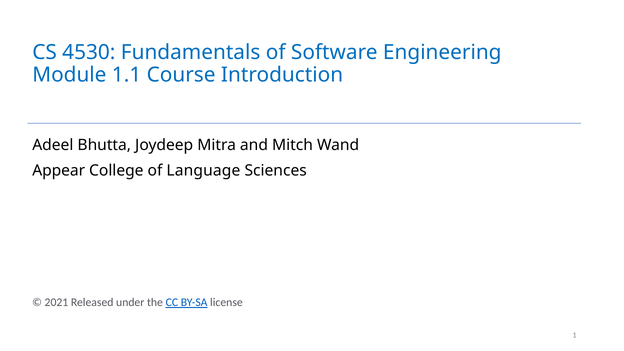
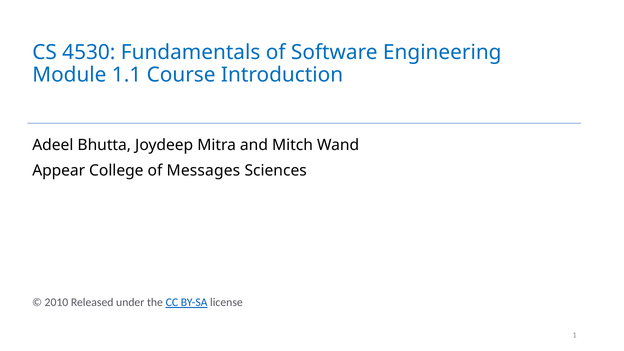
Language: Language -> Messages (203, 171)
2021: 2021 -> 2010 (56, 302)
